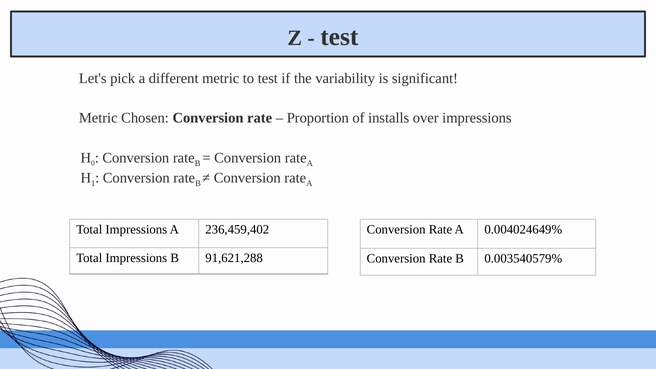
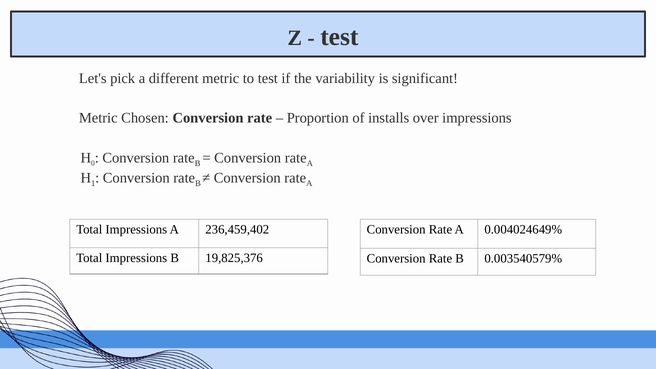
91,621,288: 91,621,288 -> 19,825,376 (234, 258)
